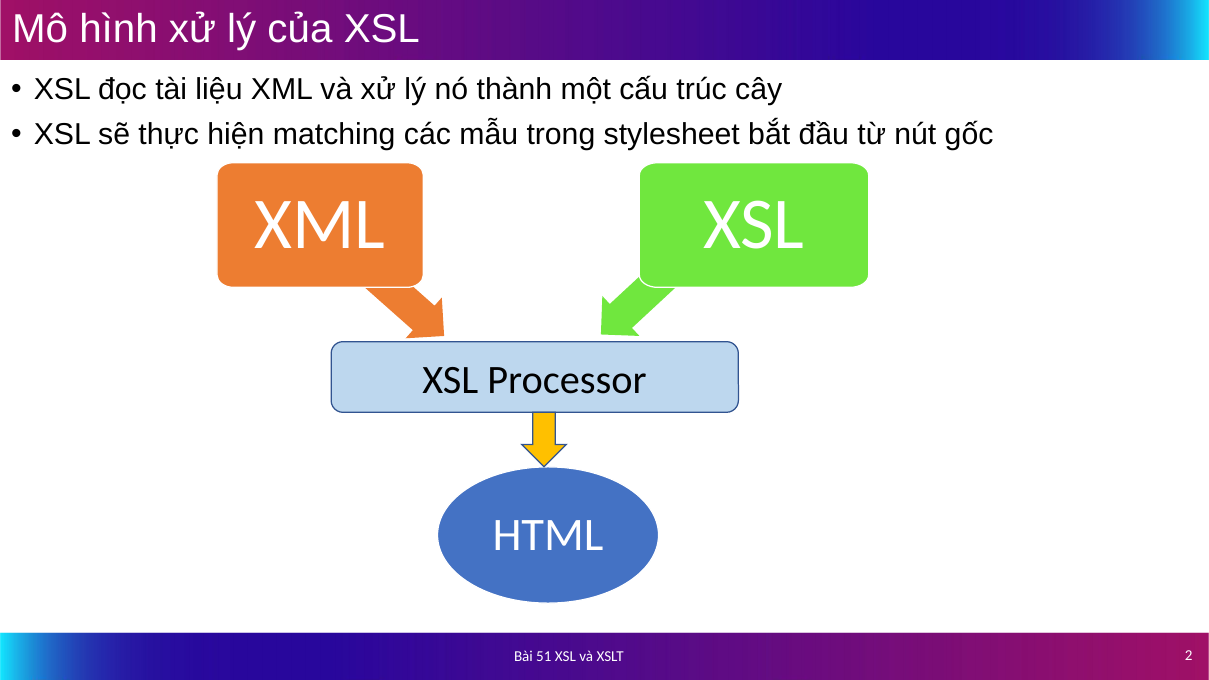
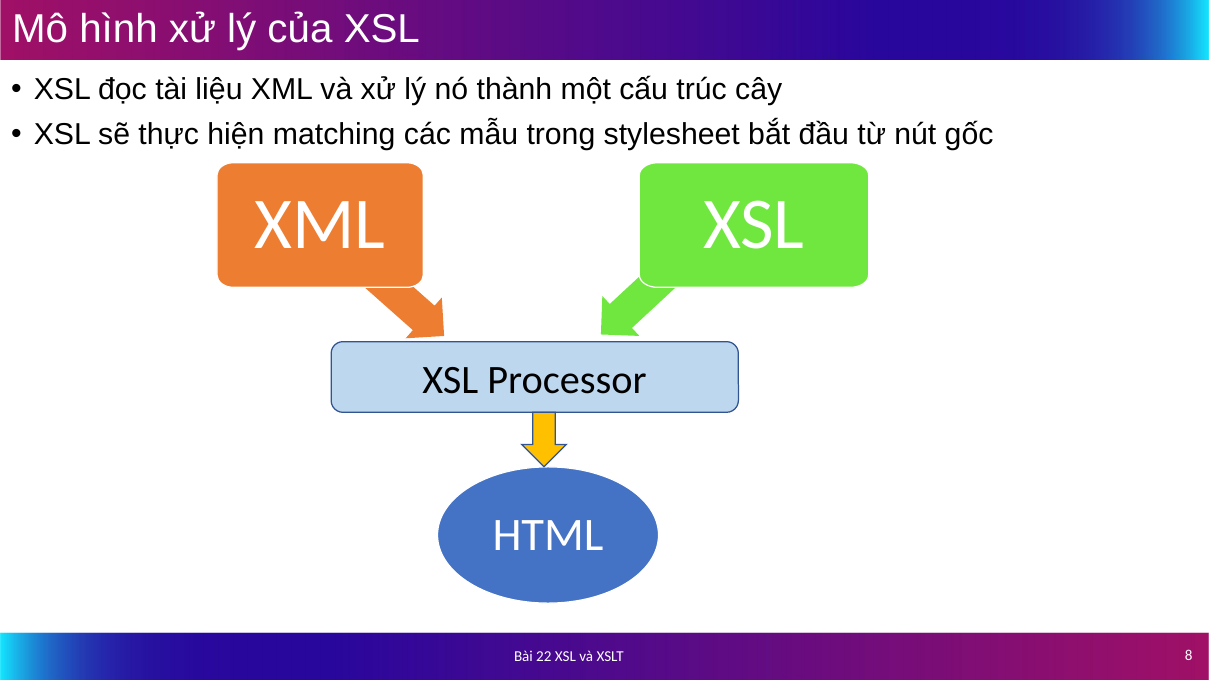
51: 51 -> 22 (544, 657)
2: 2 -> 8 (1189, 656)
